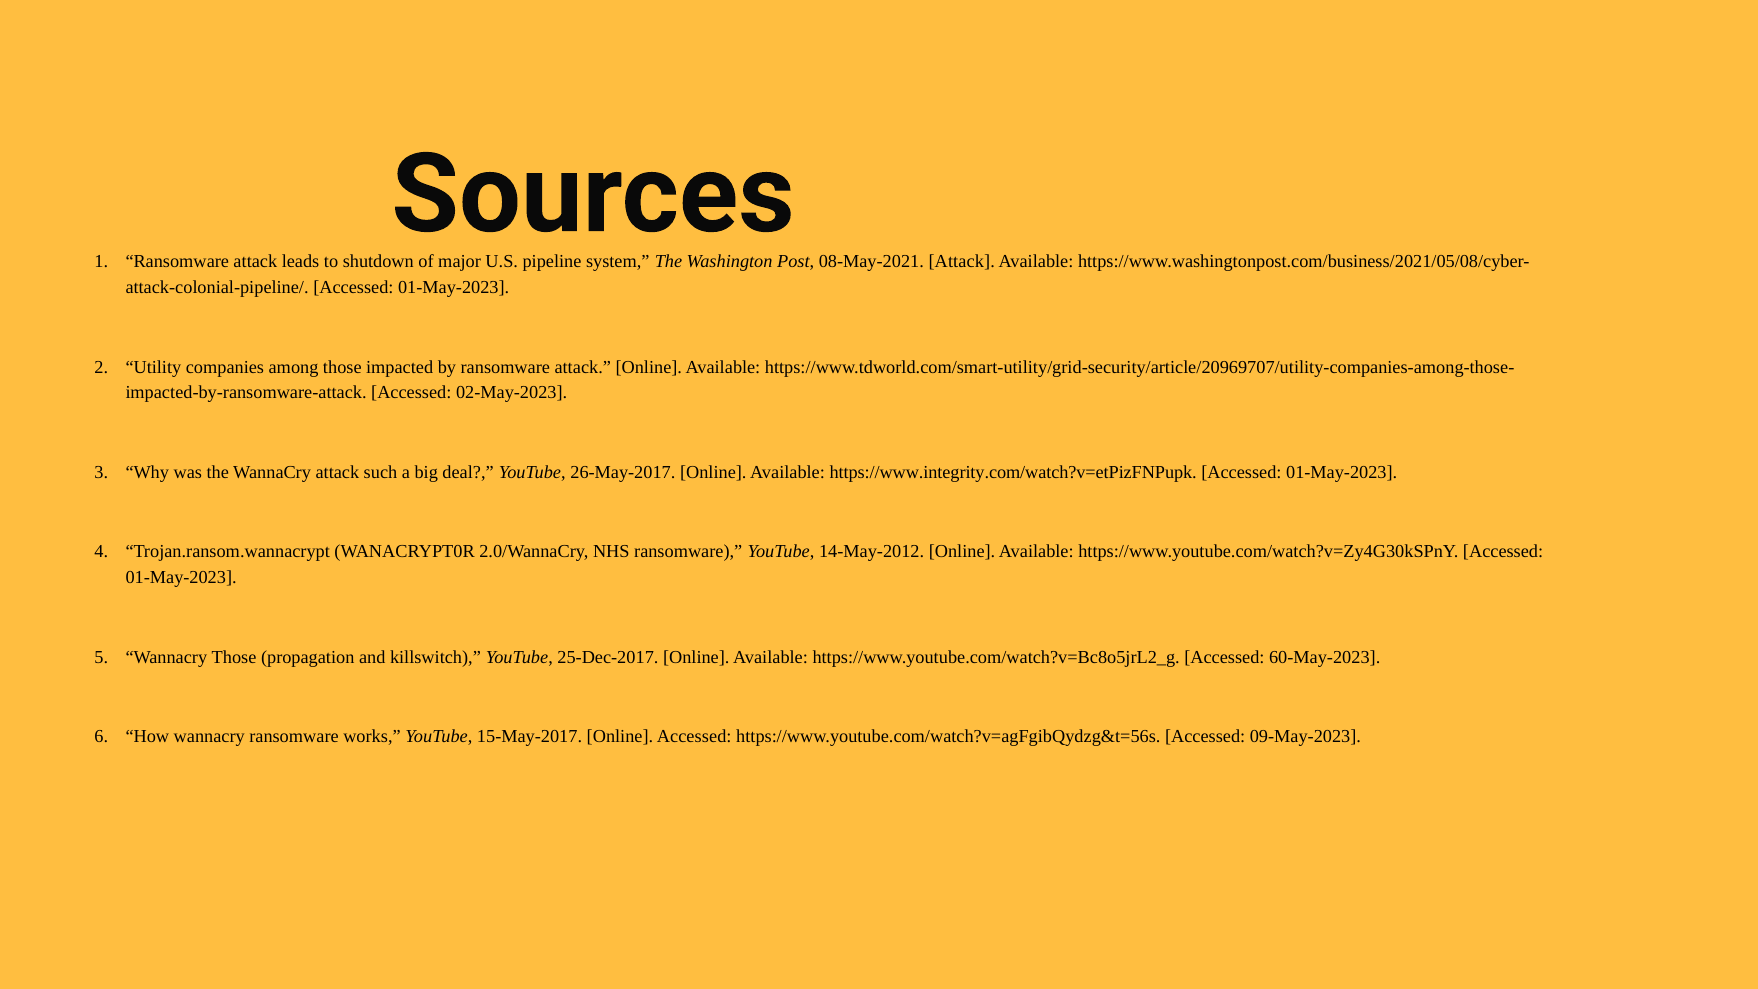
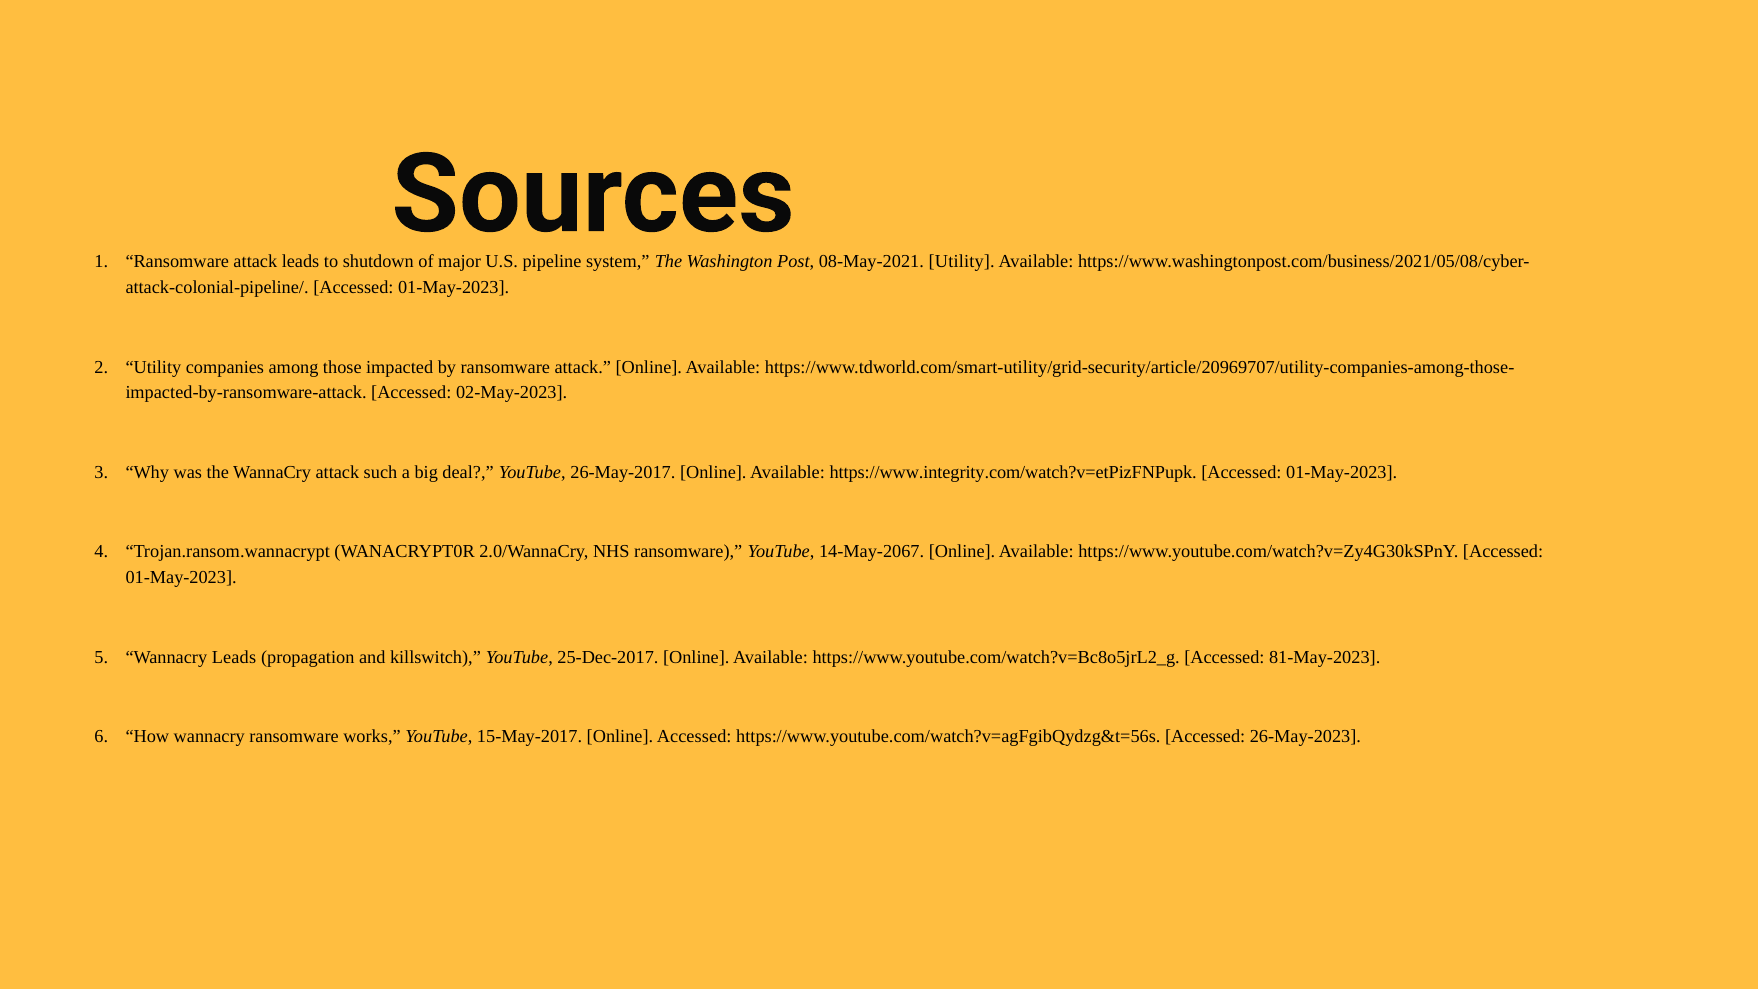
08-May-2021 Attack: Attack -> Utility (962, 262)
14-May-2012: 14-May-2012 -> 14-May-2067 (872, 552)
Wannacry Those: Those -> Leads (234, 657)
60-May-2023: 60-May-2023 -> 81-May-2023 (1325, 657)
09-May-2023: 09-May-2023 -> 26-May-2023 (1305, 737)
